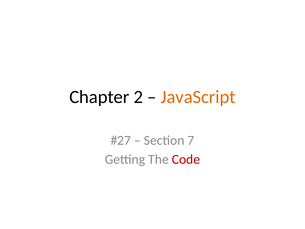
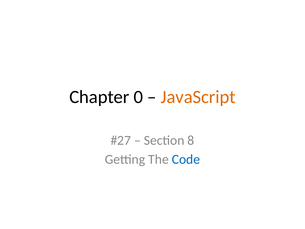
2: 2 -> 0 (138, 97)
7: 7 -> 8 (191, 140)
Code colour: red -> blue (186, 159)
